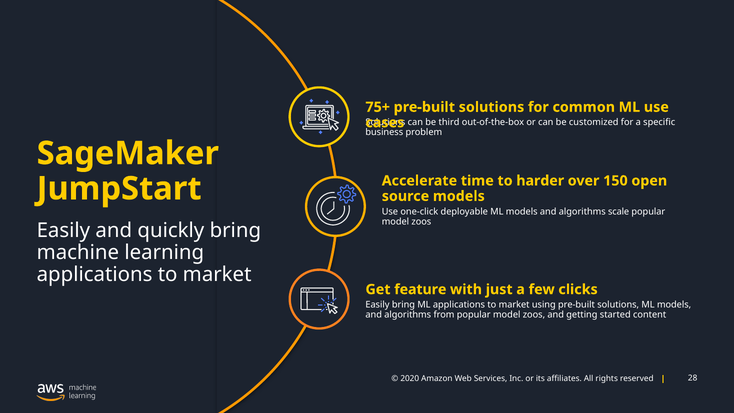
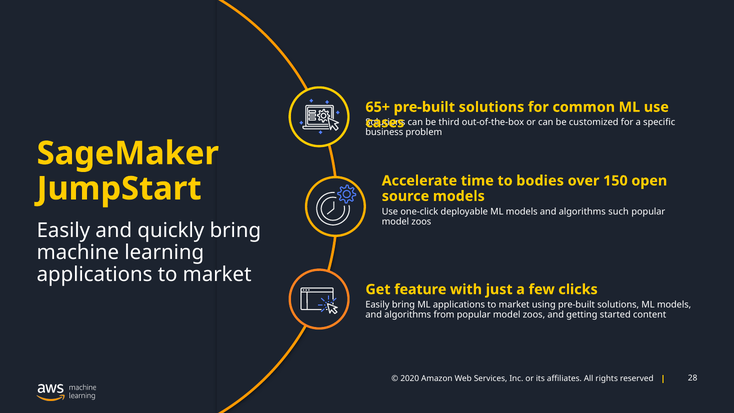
75+: 75+ -> 65+ (378, 107)
harder: harder -> bodies (540, 181)
scale: scale -> such (618, 212)
